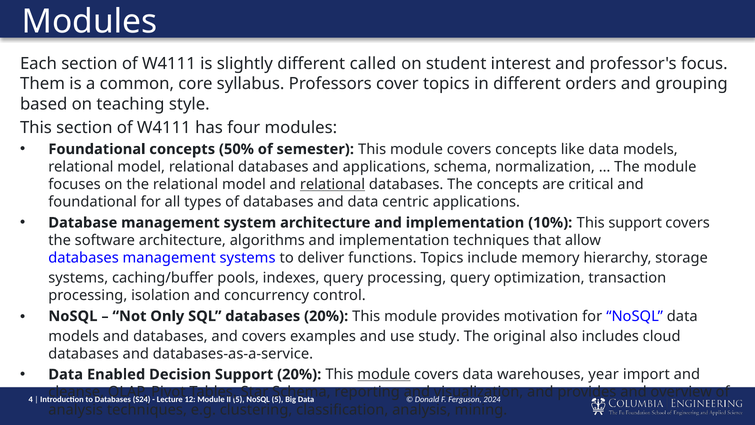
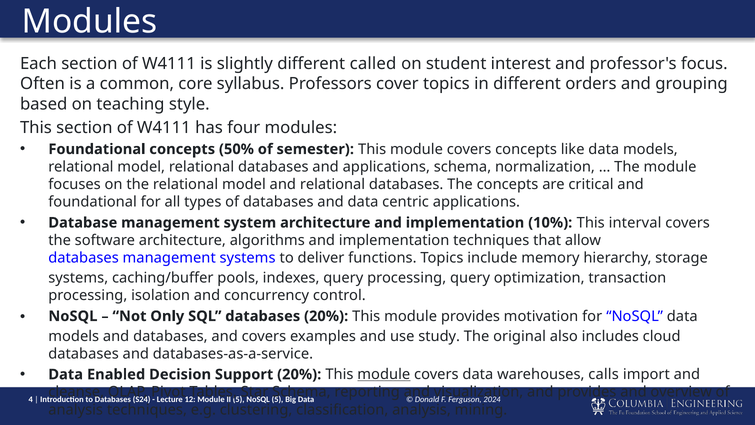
Them: Them -> Often (42, 84)
relational underline: present -> none (332, 184)
This support: support -> interval (635, 223)
year: year -> calls (604, 374)
